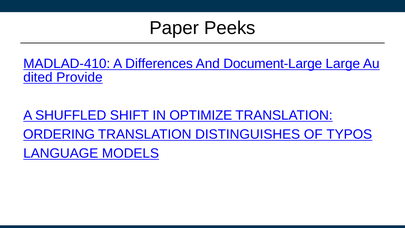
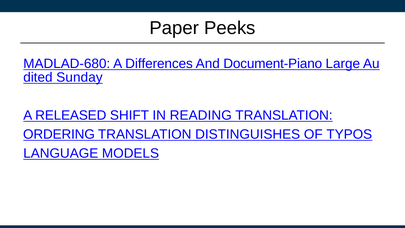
MADLAD-410: MADLAD-410 -> MADLAD-680 (67, 64)
Document-Large: Document-Large -> Document-Piano (273, 64)
Provide: Provide -> Sunday (79, 77)
SHUFFLED: SHUFFLED -> RELEASED (71, 115)
OPTIMIZE: OPTIMIZE -> READING (201, 115)
